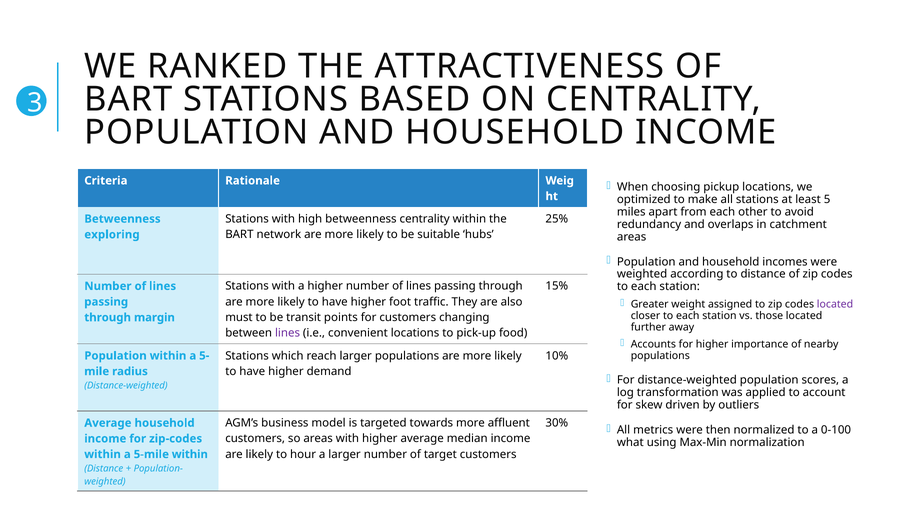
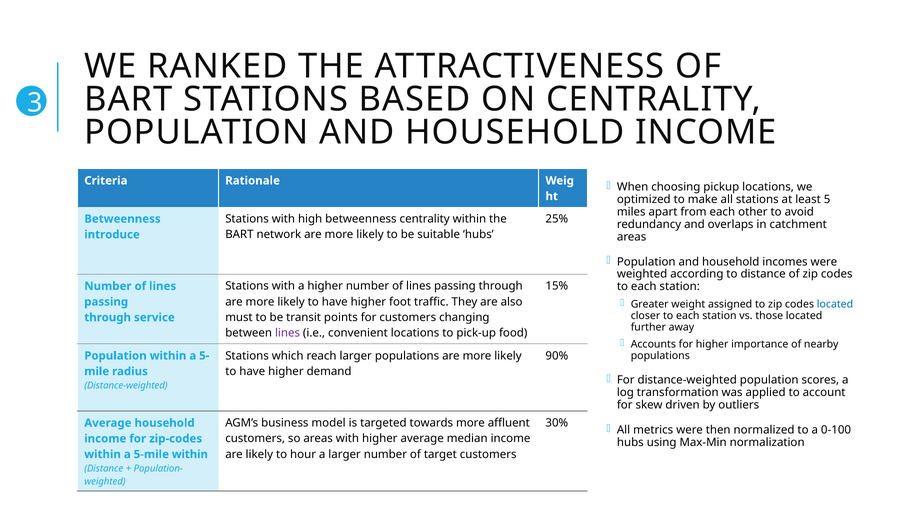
exploring: exploring -> introduce (112, 235)
located colour: purple -> blue (835, 304)
margin: margin -> service (154, 318)
10%: 10% -> 90% (557, 356)
what: what -> hubs (630, 442)
